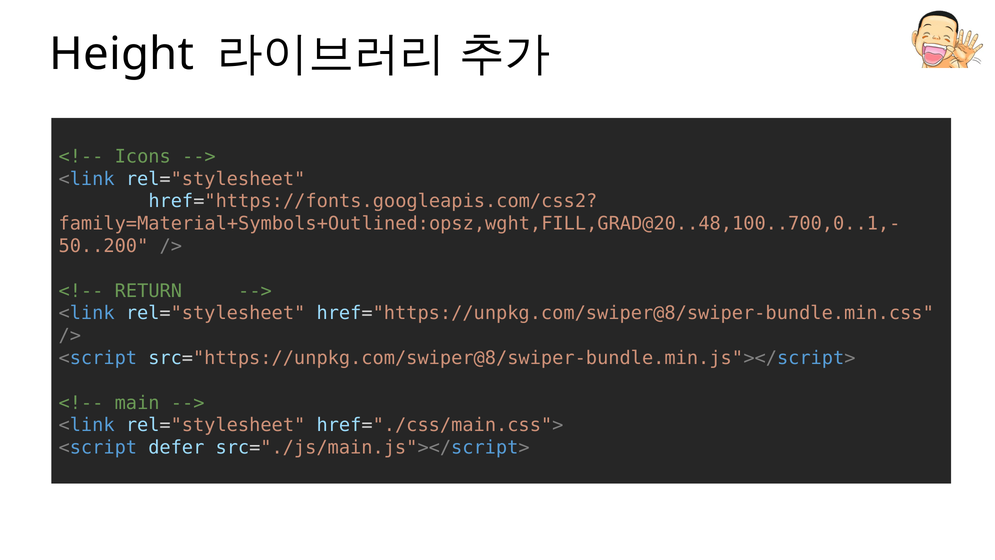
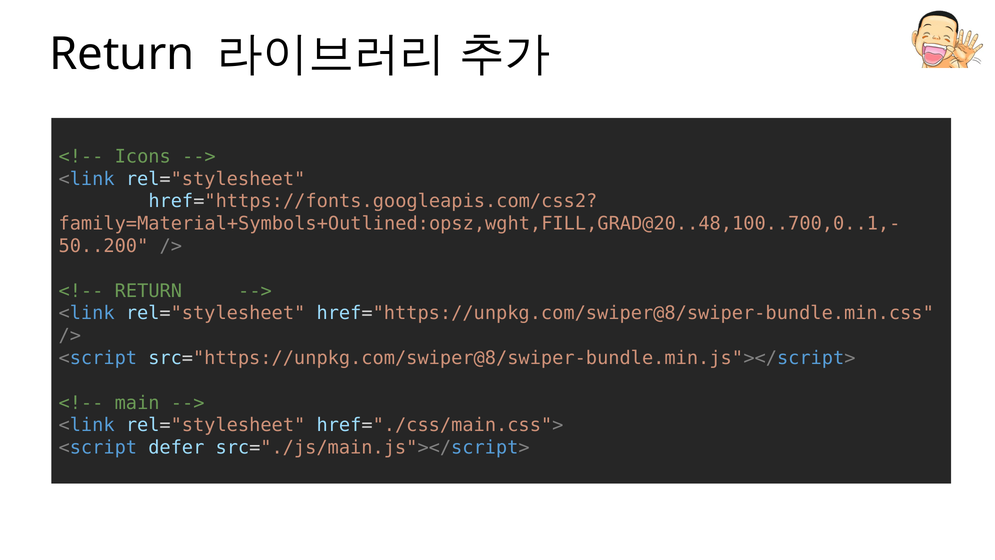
Height: Height -> Return (122, 54)
